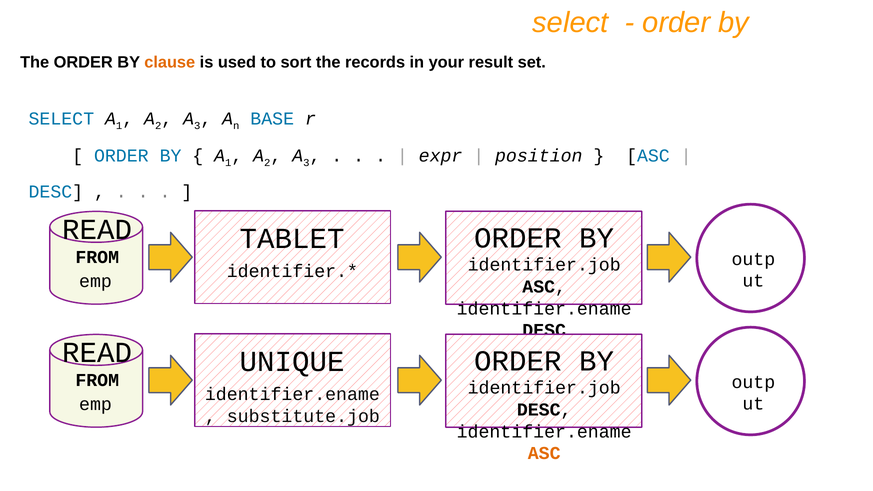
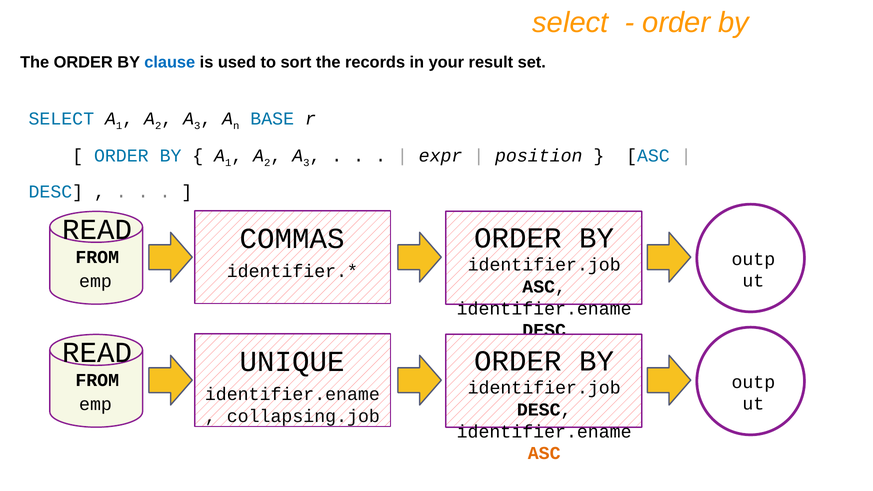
clause colour: orange -> blue (170, 62)
TABLET: TABLET -> COMMAS (292, 239)
substitute.job: substitute.job -> collapsing.job (303, 416)
